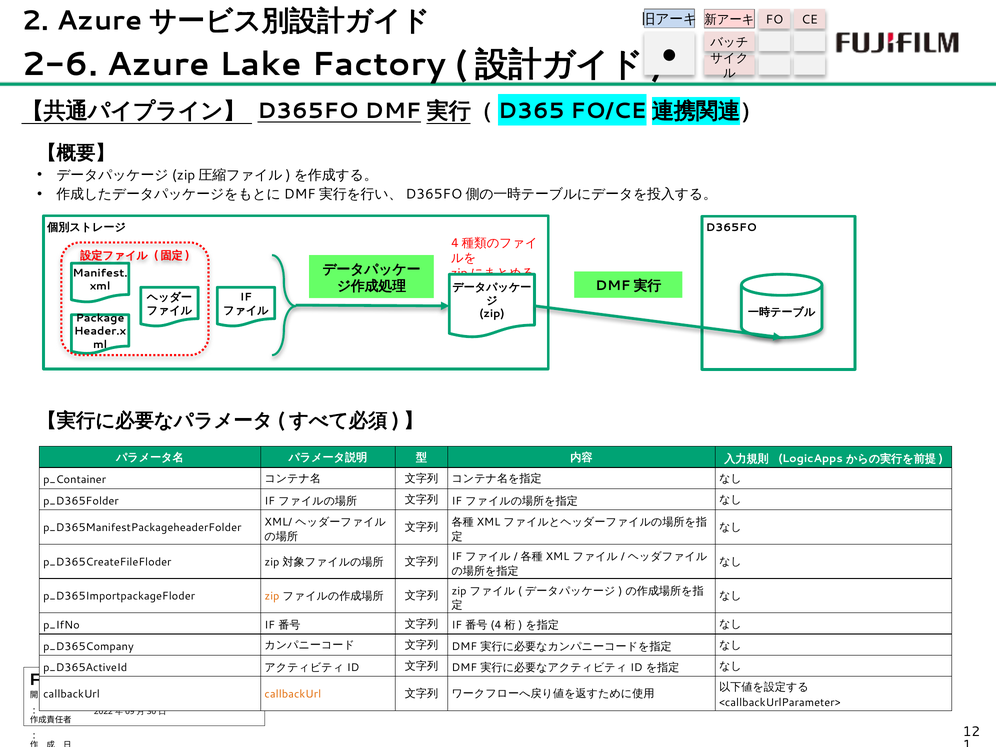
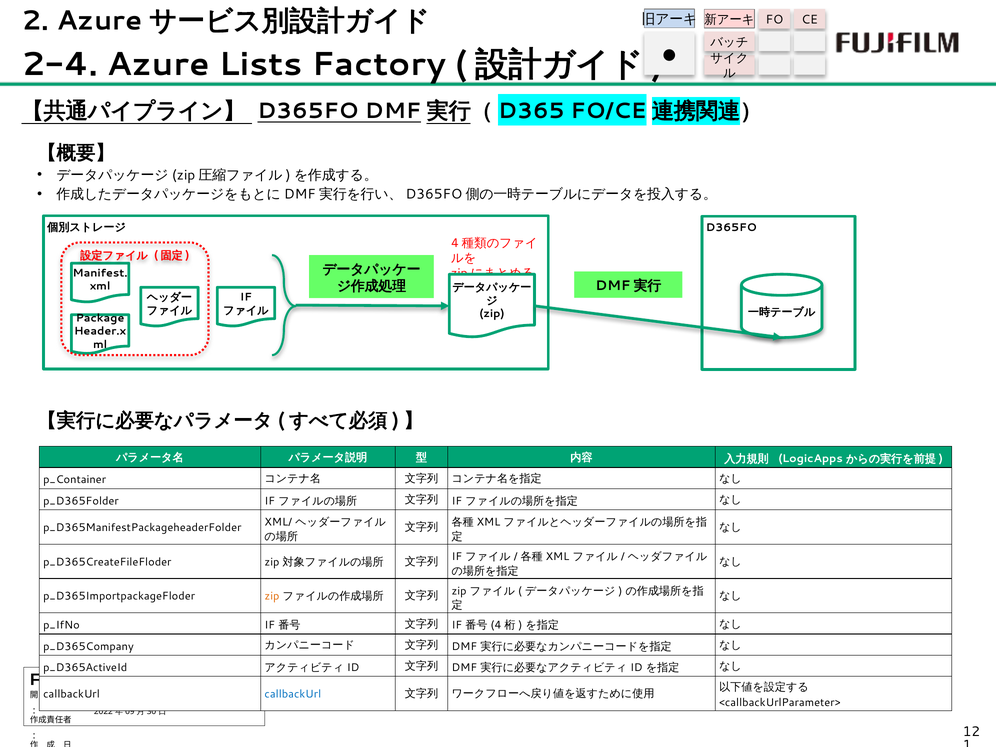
2-6: 2-6 -> 2-4 (60, 64)
Lake: Lake -> Lists (261, 64)
callbackUrl colour: orange -> blue (293, 694)
